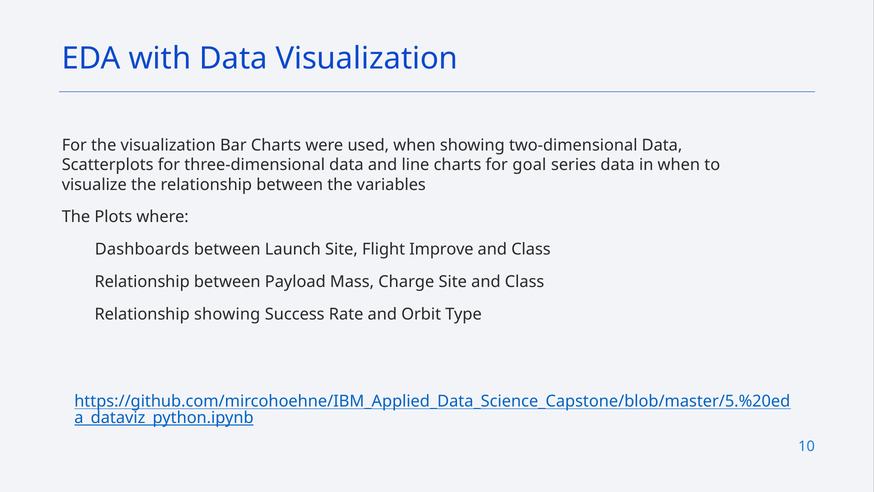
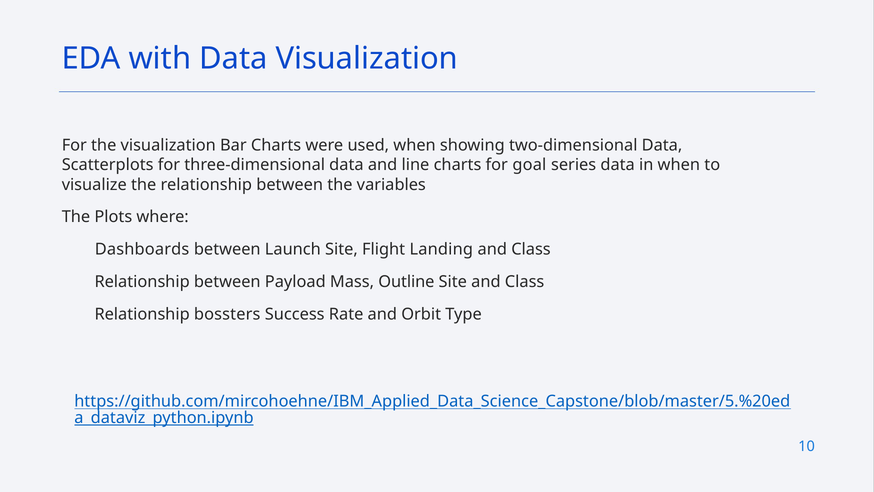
Improve: Improve -> Landing (441, 249)
Charge: Charge -> Outline (406, 282)
Relationship showing: showing -> bossters (227, 314)
